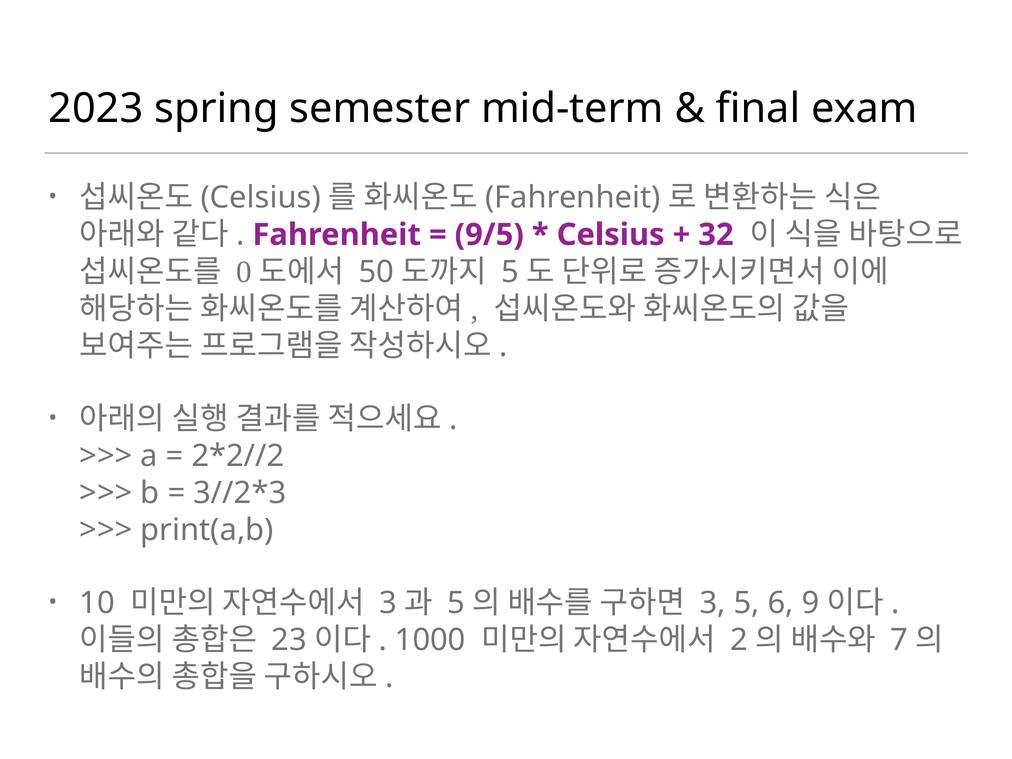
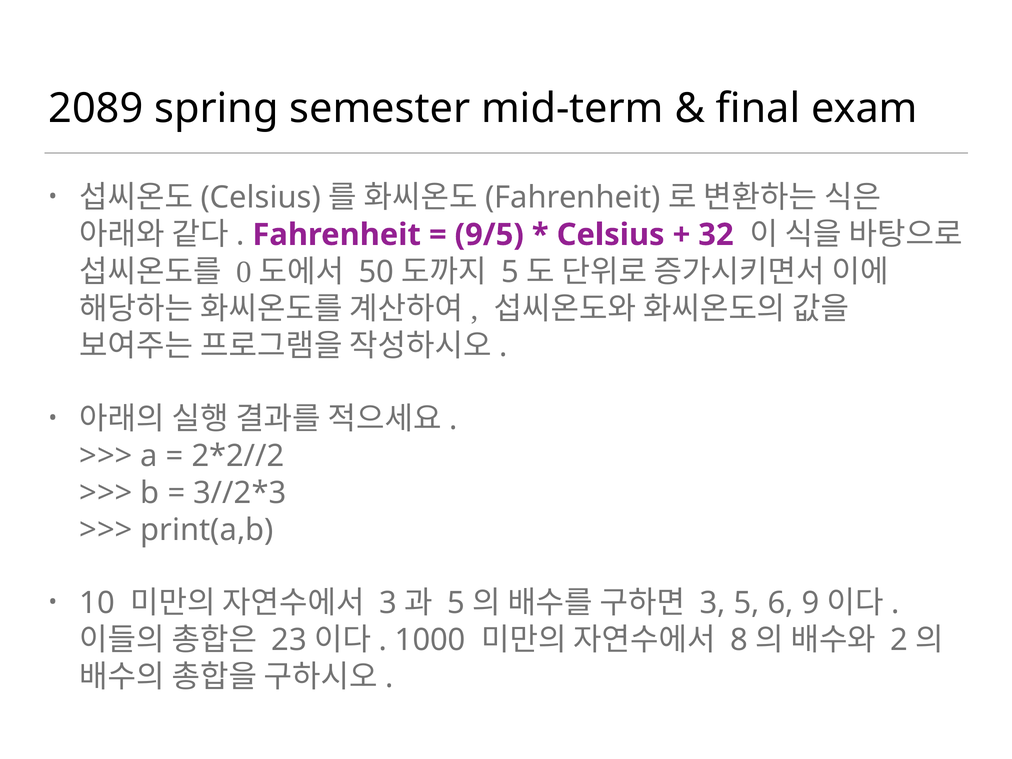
2023: 2023 -> 2089 (96, 108)
2: 2 -> 8 (739, 640)
7: 7 -> 2 (899, 640)
